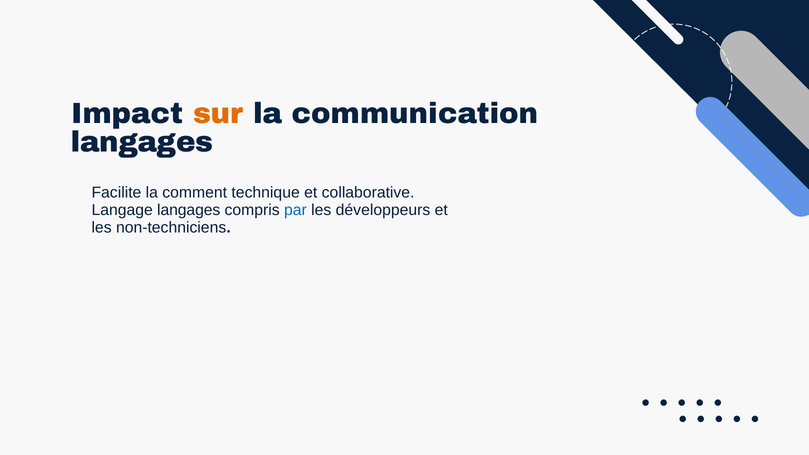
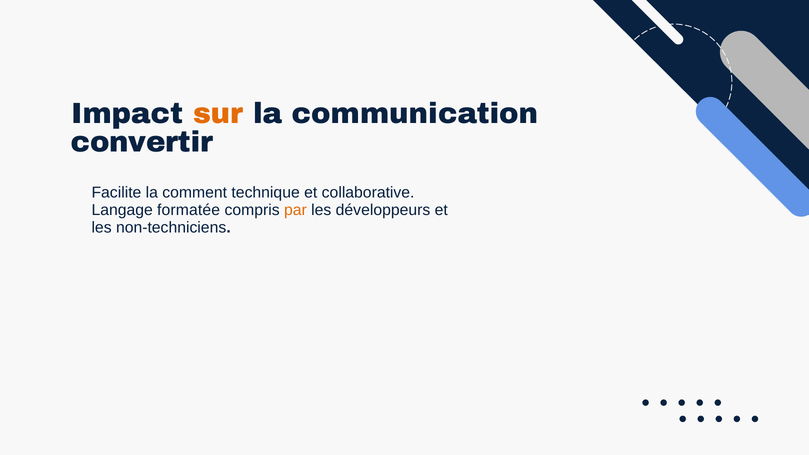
langages: langages -> convertir (142, 142)
Langage langages: langages -> formatée (189, 210)
par colour: blue -> orange (295, 210)
